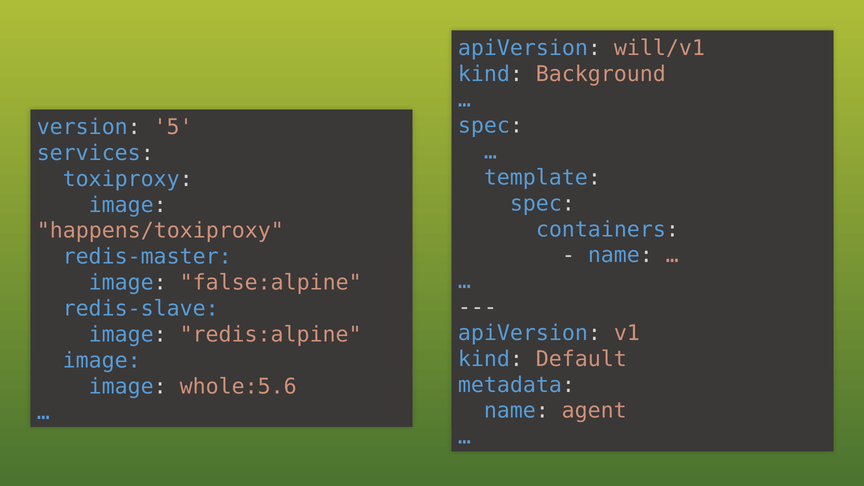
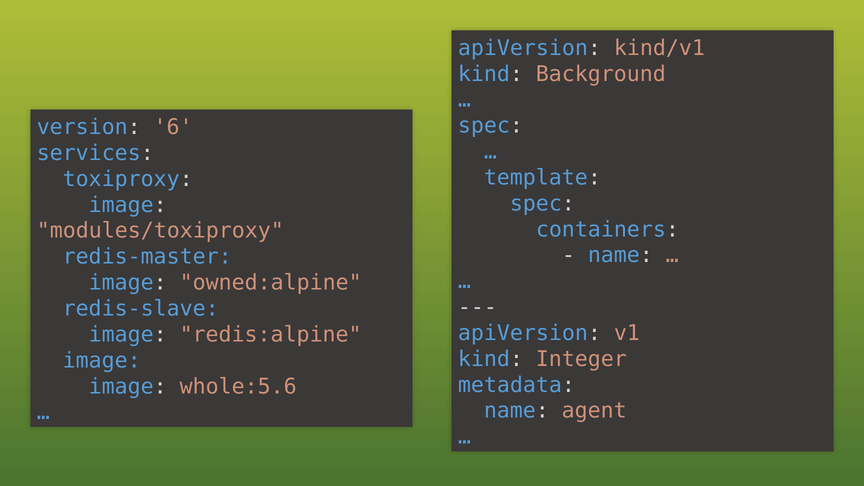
will/v1: will/v1 -> kind/v1 (659, 48)
5: 5 -> 6 (173, 127)
happens/toxiproxy: happens/toxiproxy -> modules/toxiproxy (160, 231)
false:alpine: false:alpine -> owned:alpine (271, 283)
Default: Default -> Integer (581, 359)
